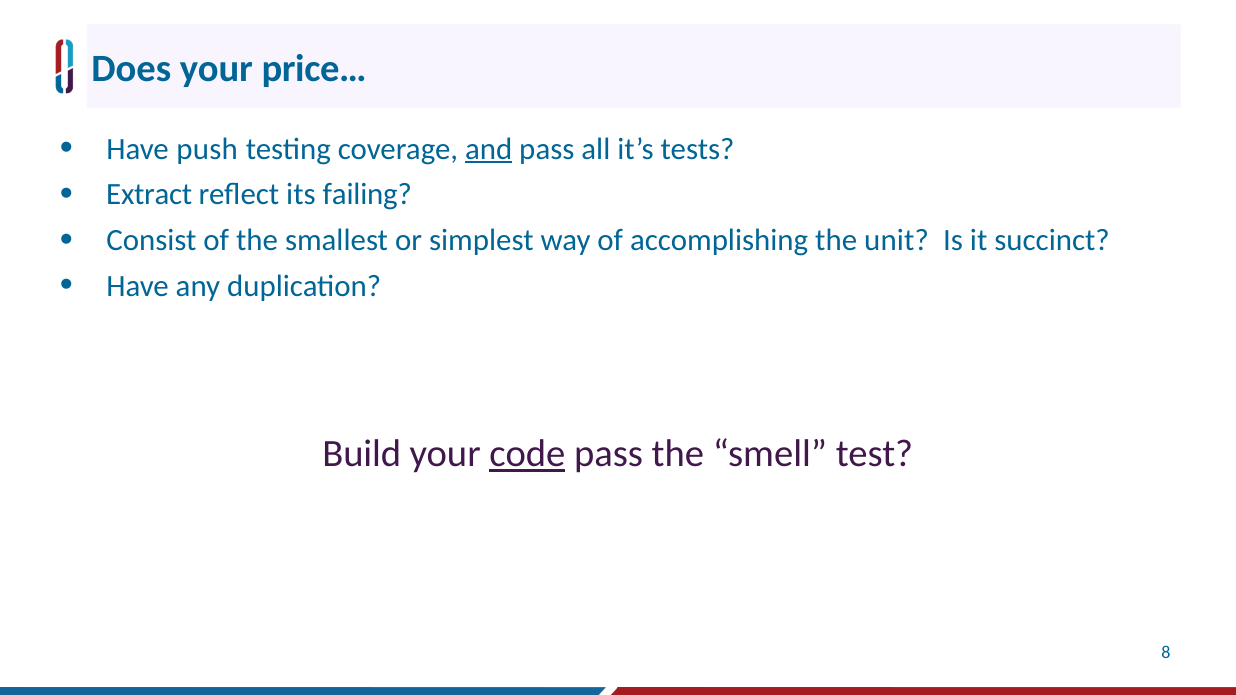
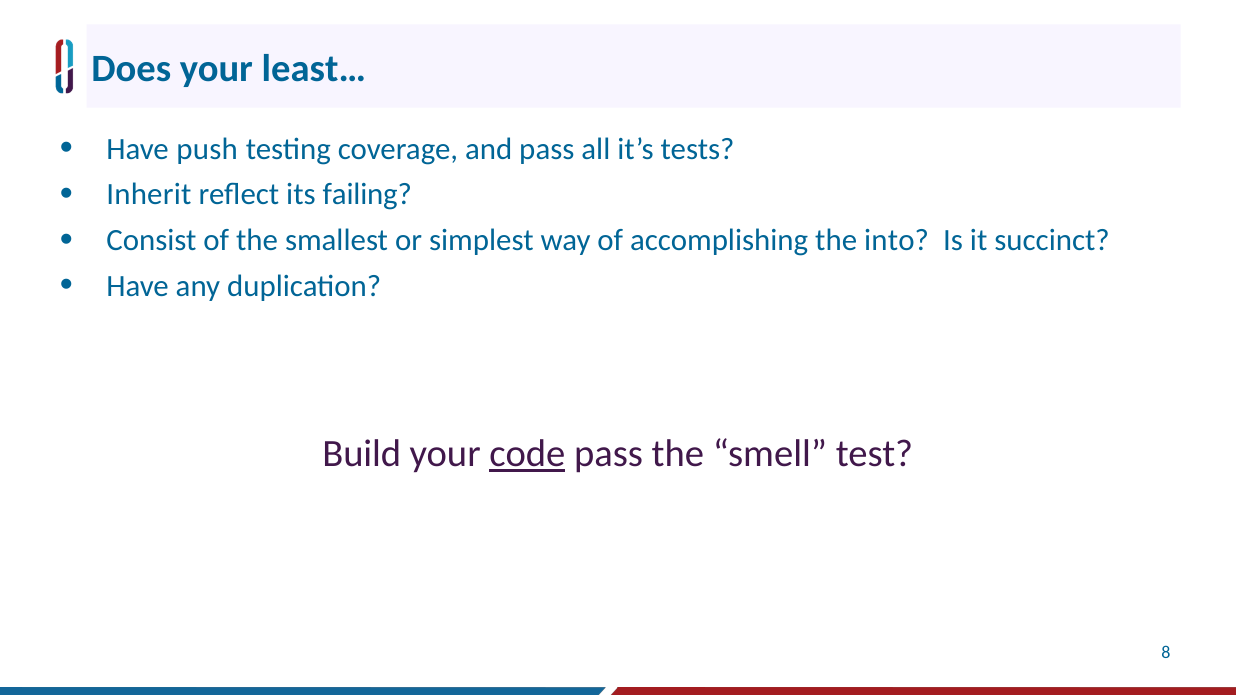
price…: price… -> least… (314, 69)
and underline: present -> none (489, 149)
Extract: Extract -> Inherit (149, 195)
unit: unit -> into (897, 241)
